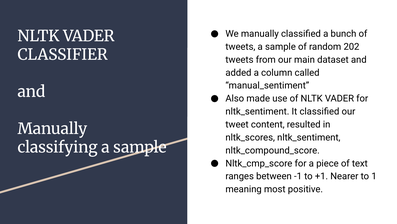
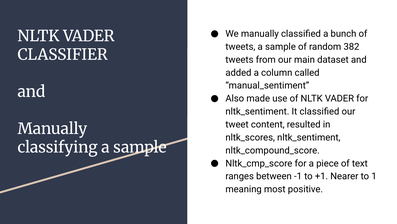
202: 202 -> 382 (351, 47)
